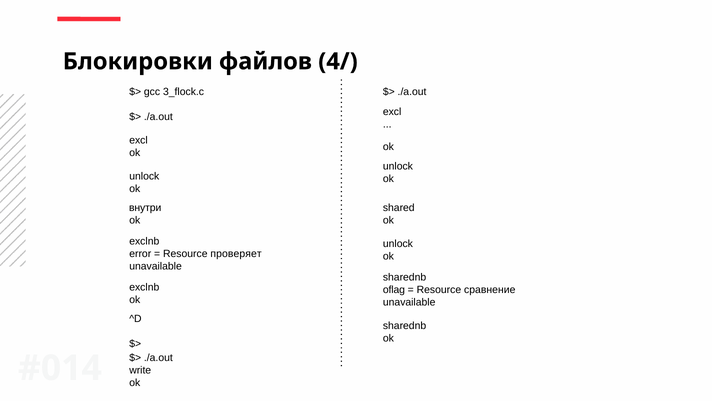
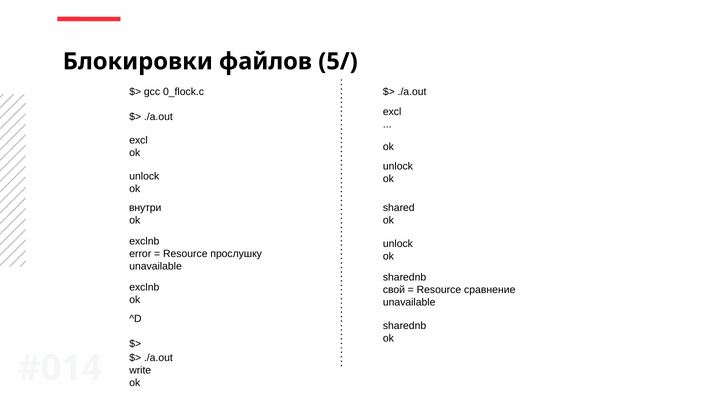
4/: 4/ -> 5/ (338, 61)
3_flock.c: 3_flock.c -> 0_flock.c (184, 92)
проверяет: проверяет -> прослушку (236, 253)
oflag: oflag -> свой (394, 289)
